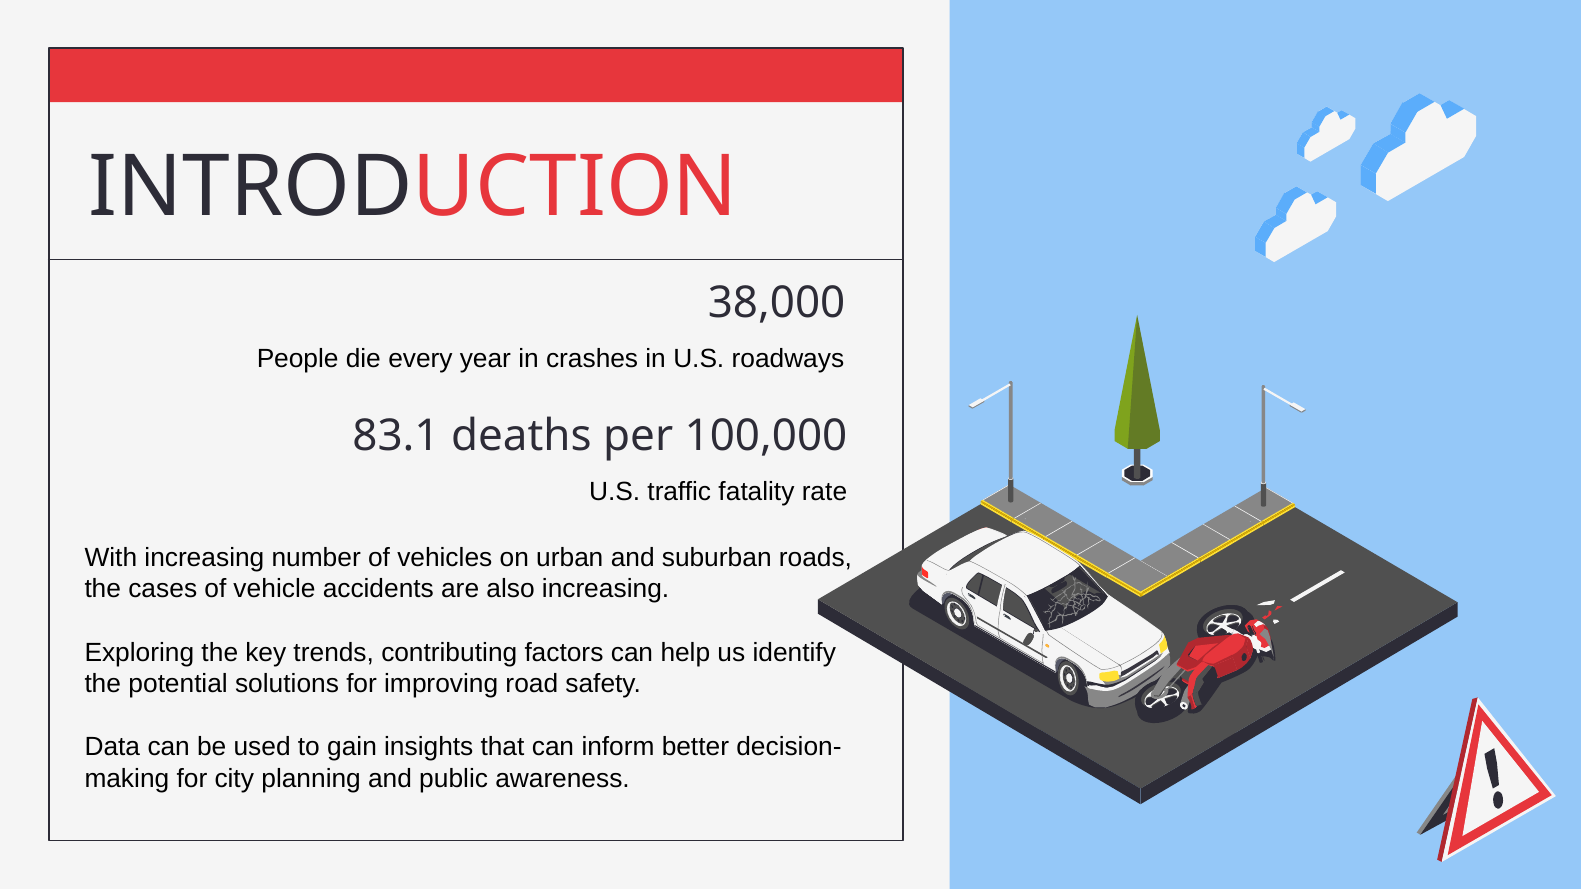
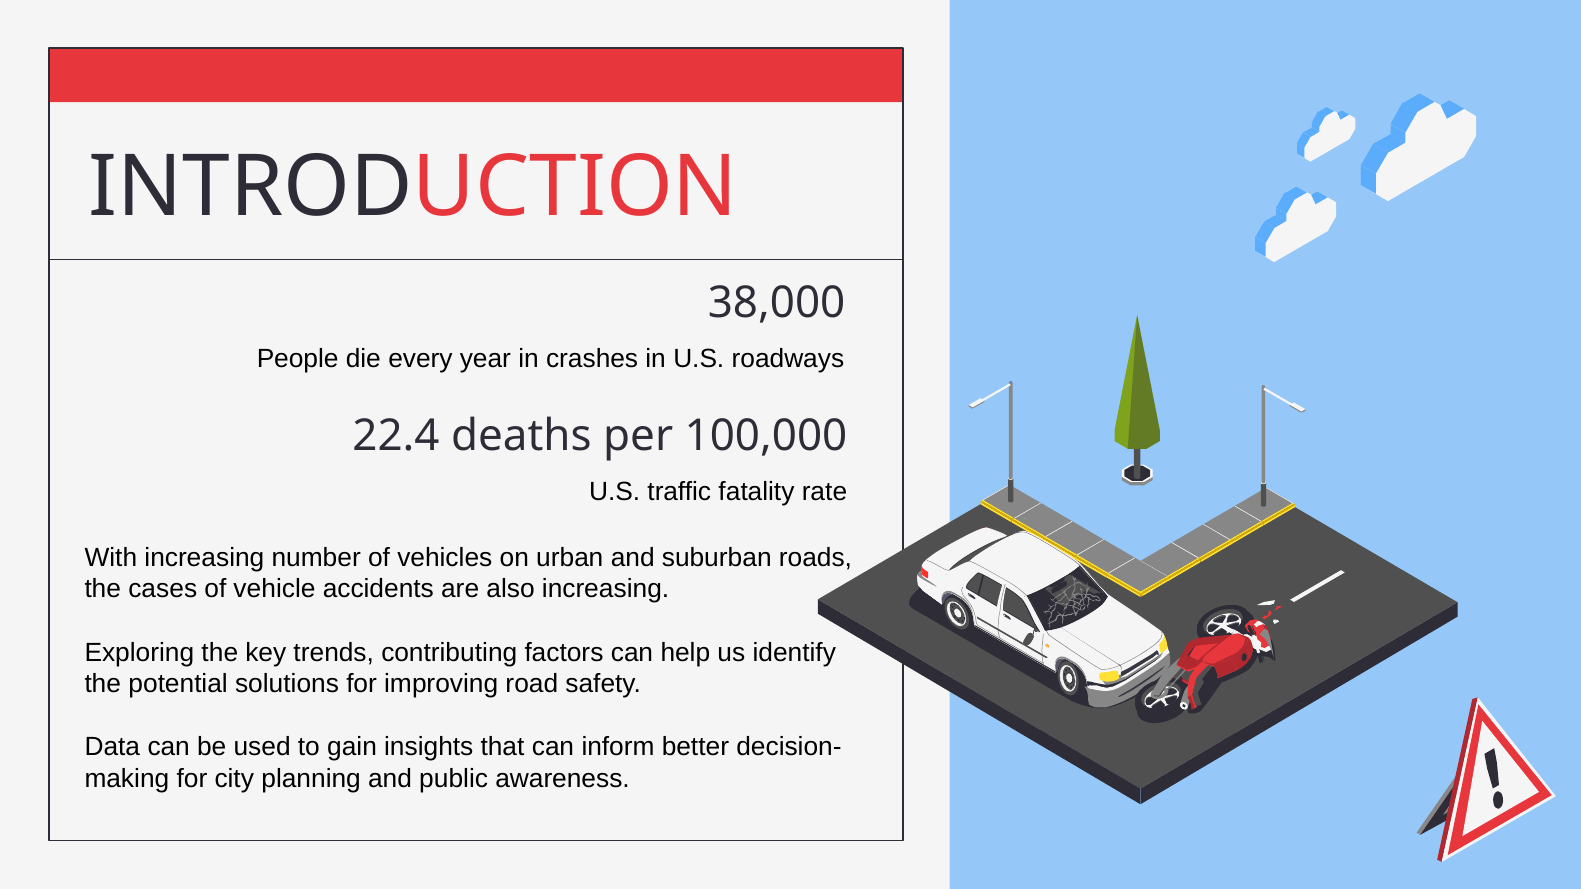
83.1: 83.1 -> 22.4 (396, 437)
